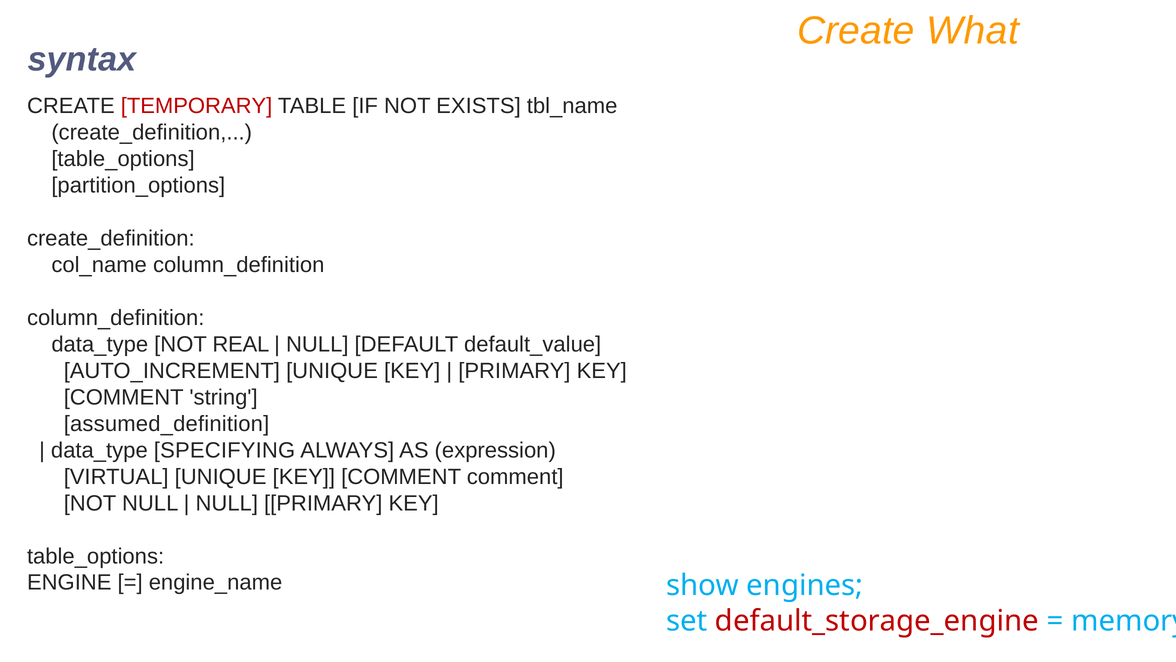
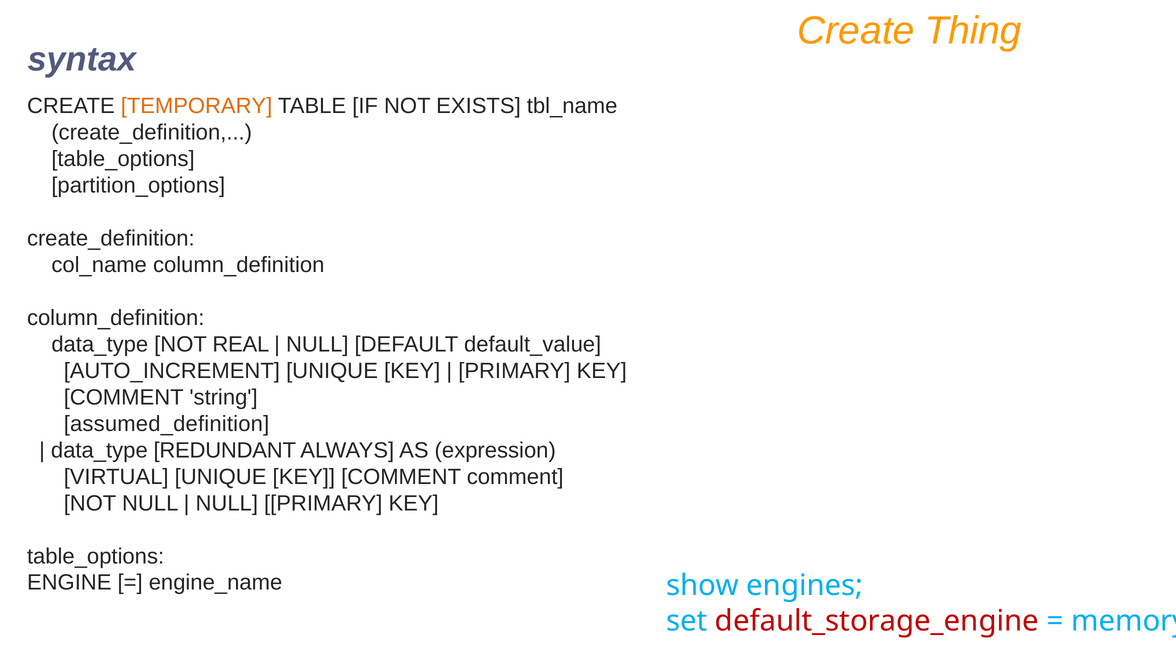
What: What -> Thing (973, 31)
TEMPORARY colour: red -> orange (197, 106)
SPECIFYING: SPECIFYING -> REDUNDANT (225, 450)
